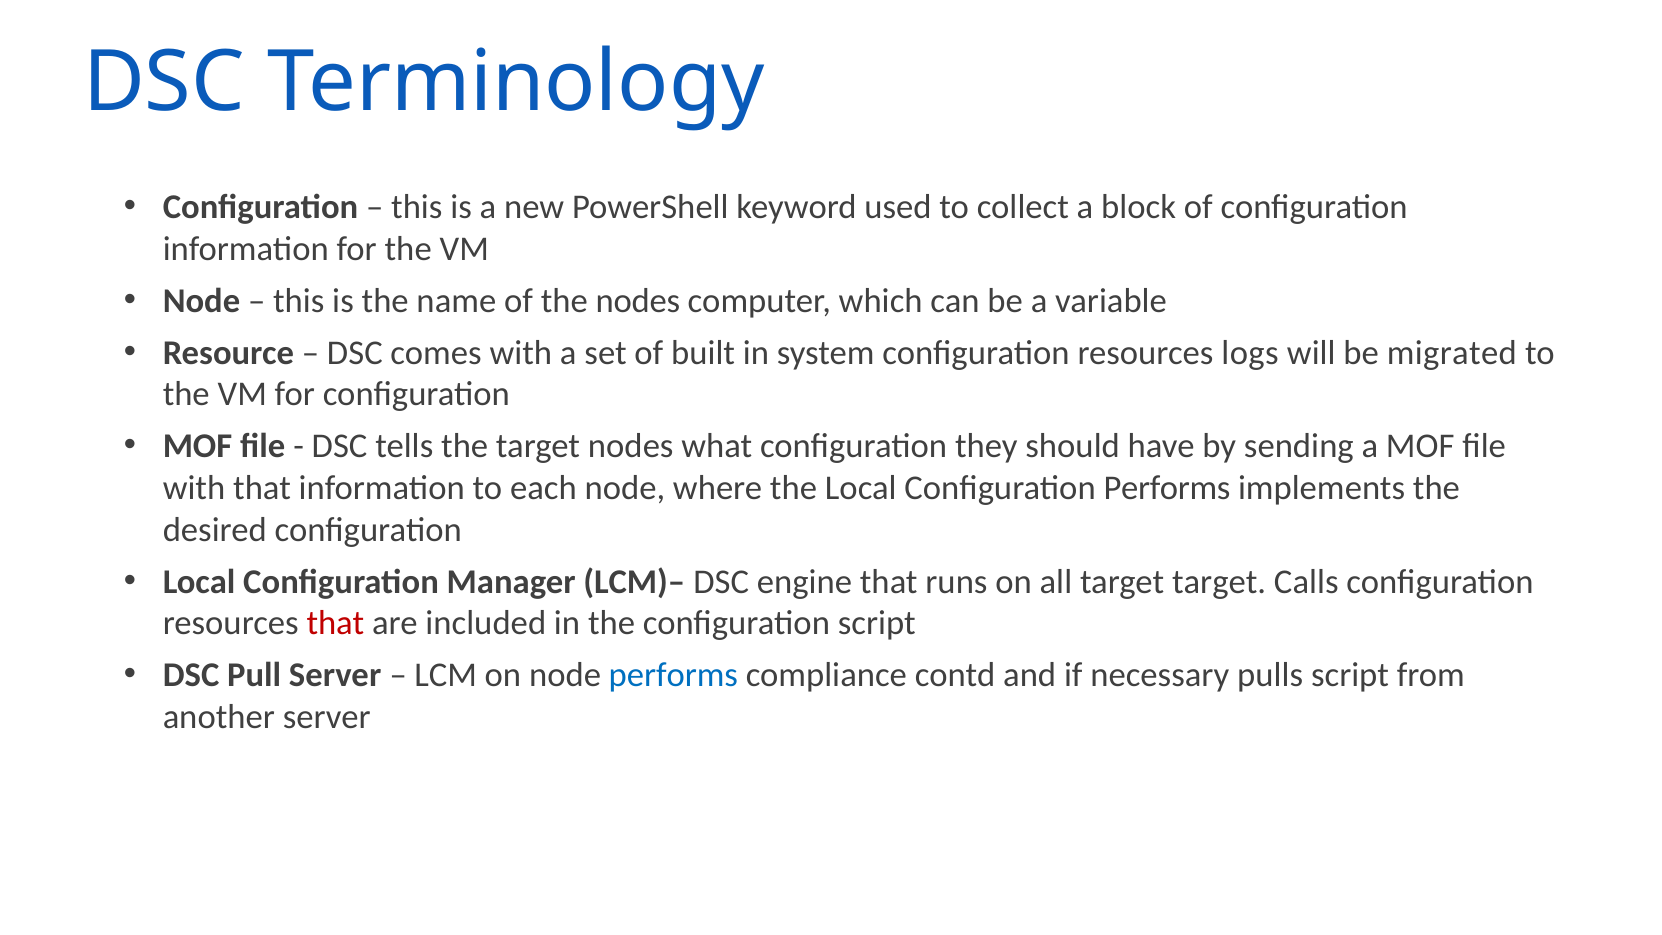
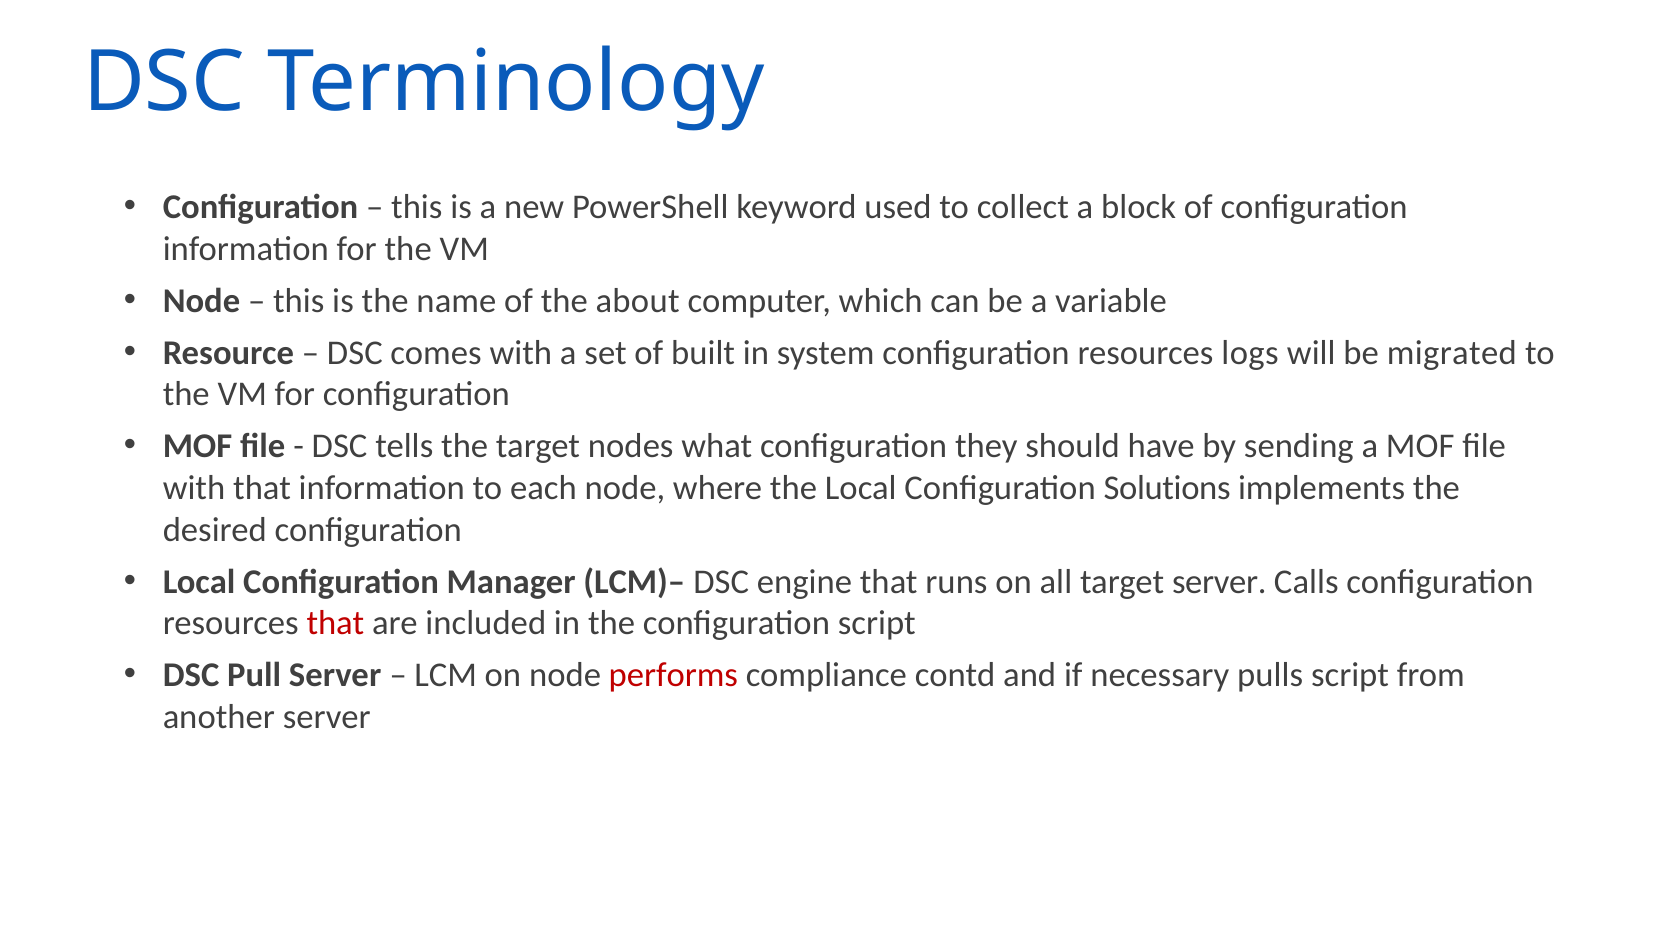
the nodes: nodes -> about (638, 301)
Configuration Performs: Performs -> Solutions (1167, 488)
target target: target -> server (1219, 581)
performs colour: blue -> red (673, 675)
